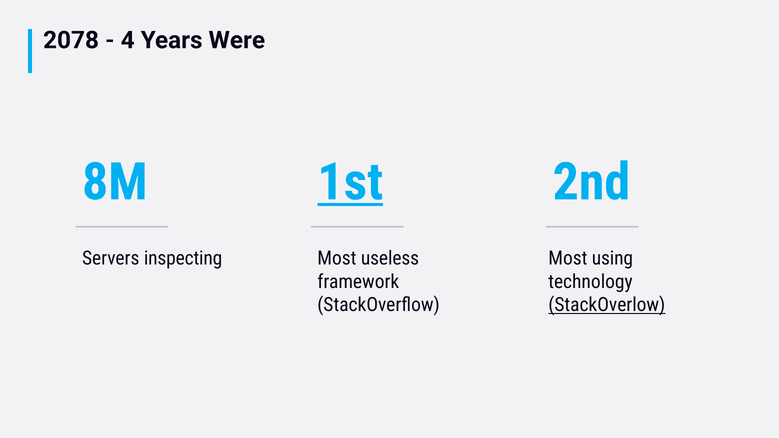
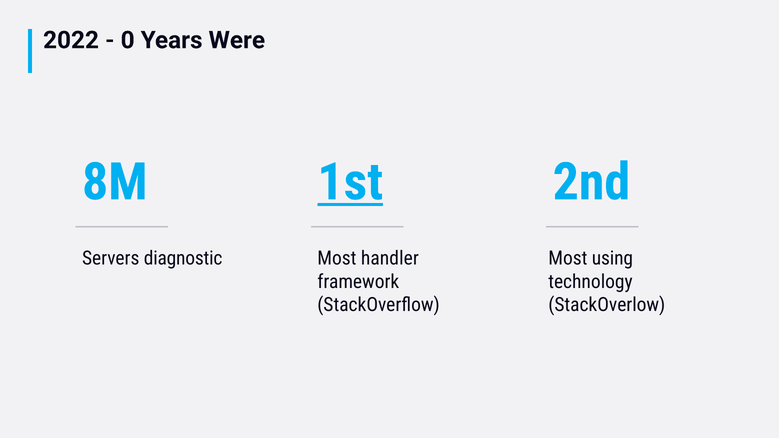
2078: 2078 -> 2022 (71, 40)
4: 4 -> 0 (128, 40)
inspecting: inspecting -> diagnostic (183, 258)
useless: useless -> handler (390, 258)
StackOverlow underline: present -> none (607, 305)
